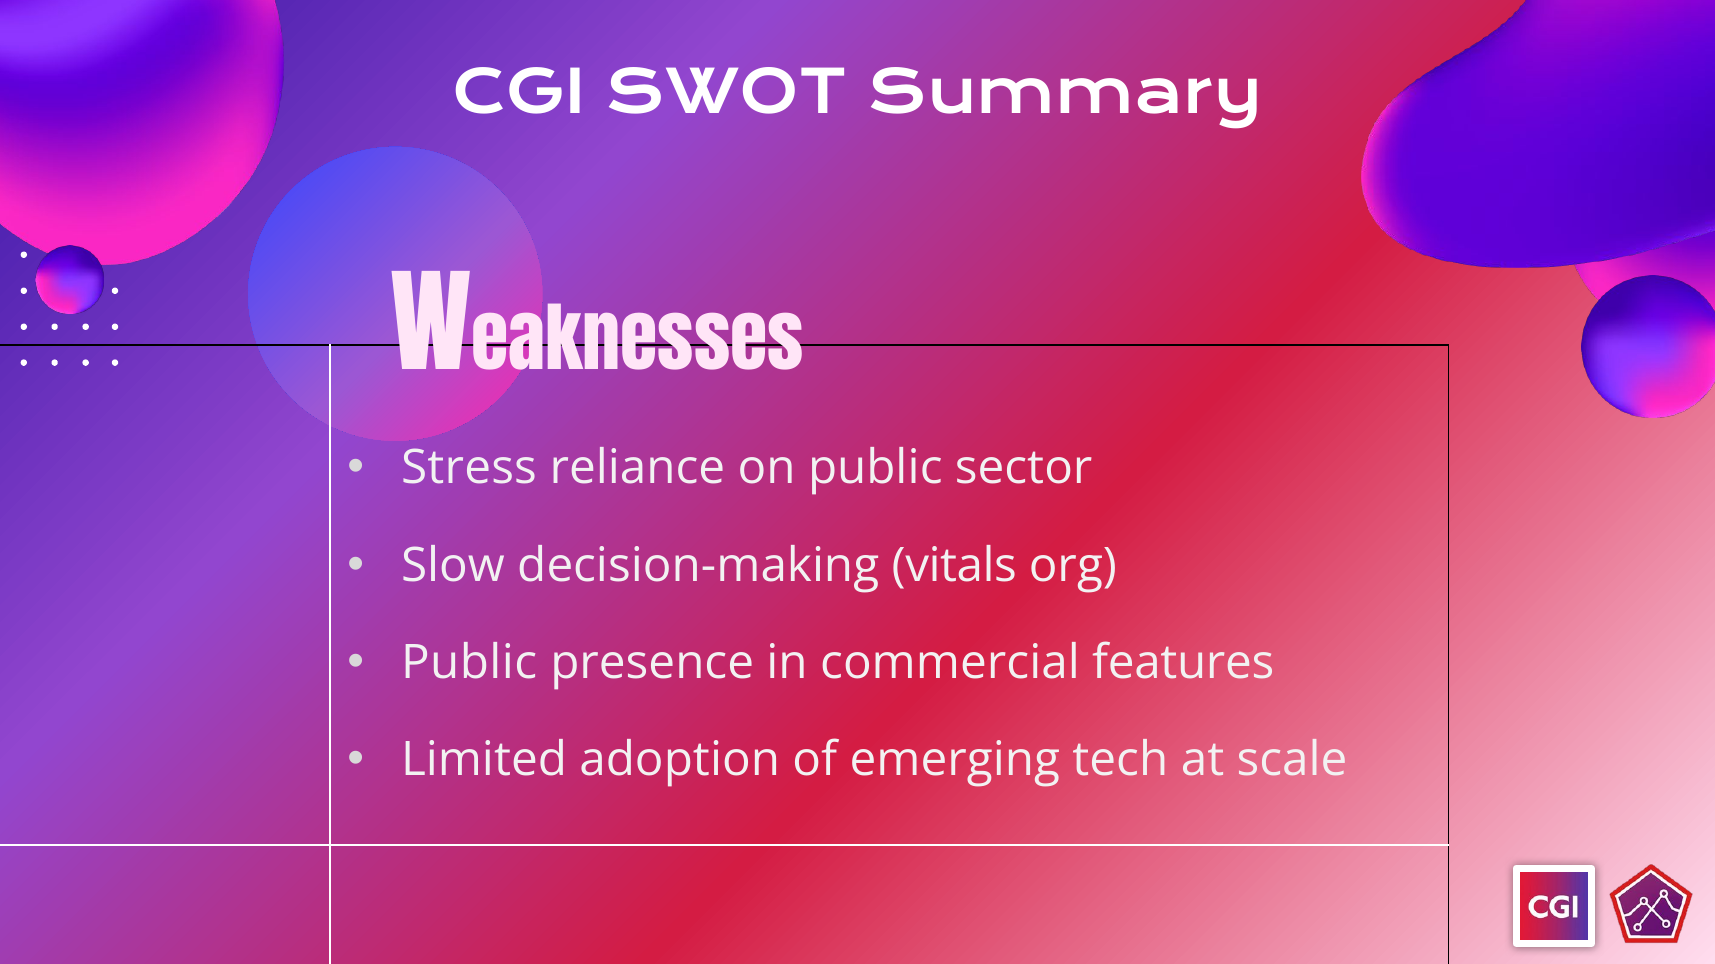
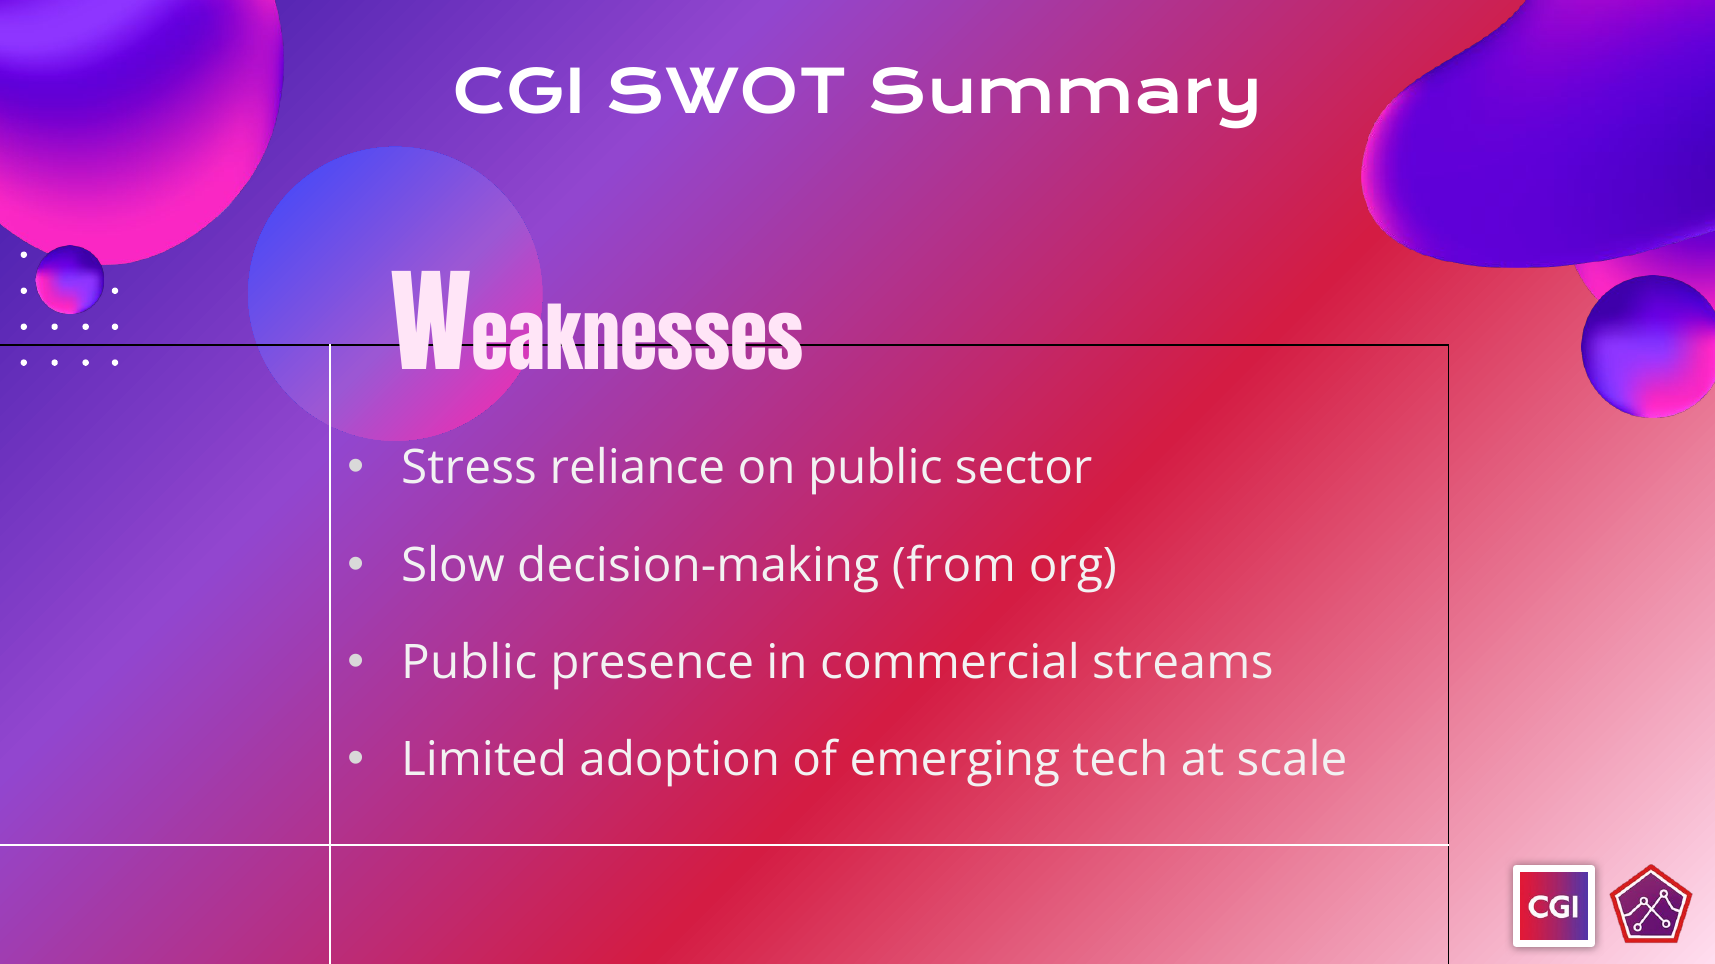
vitals: vitals -> from (954, 566)
features: features -> streams (1183, 663)
